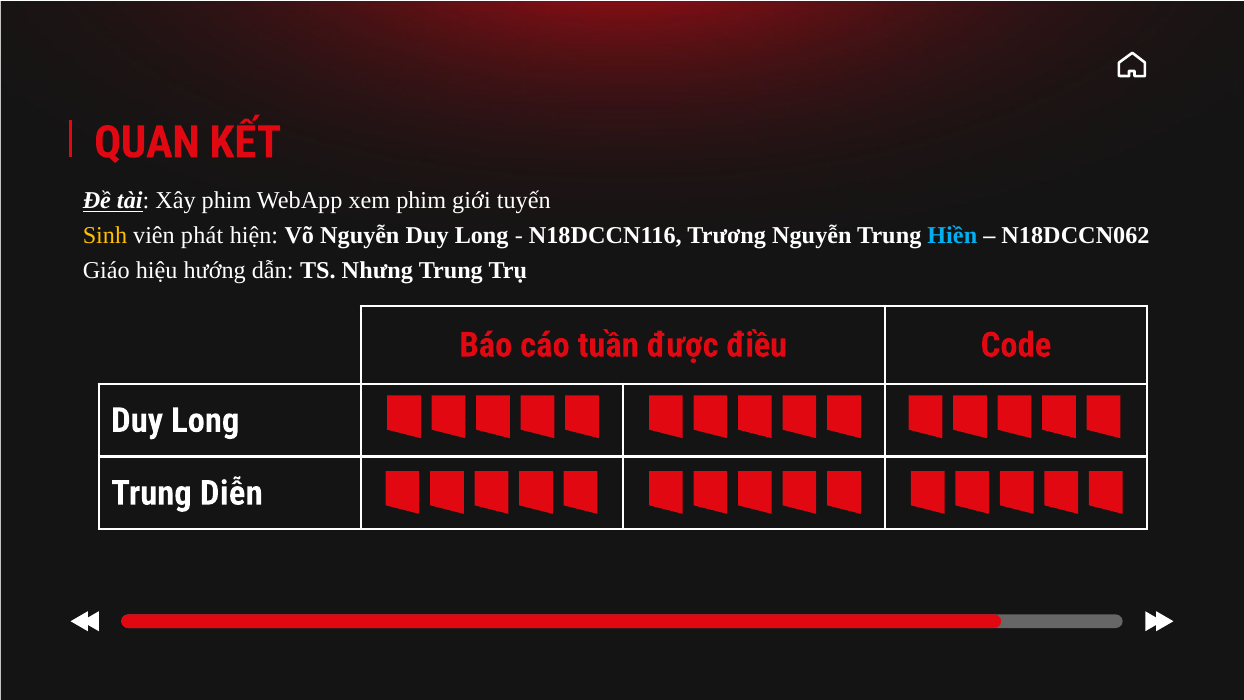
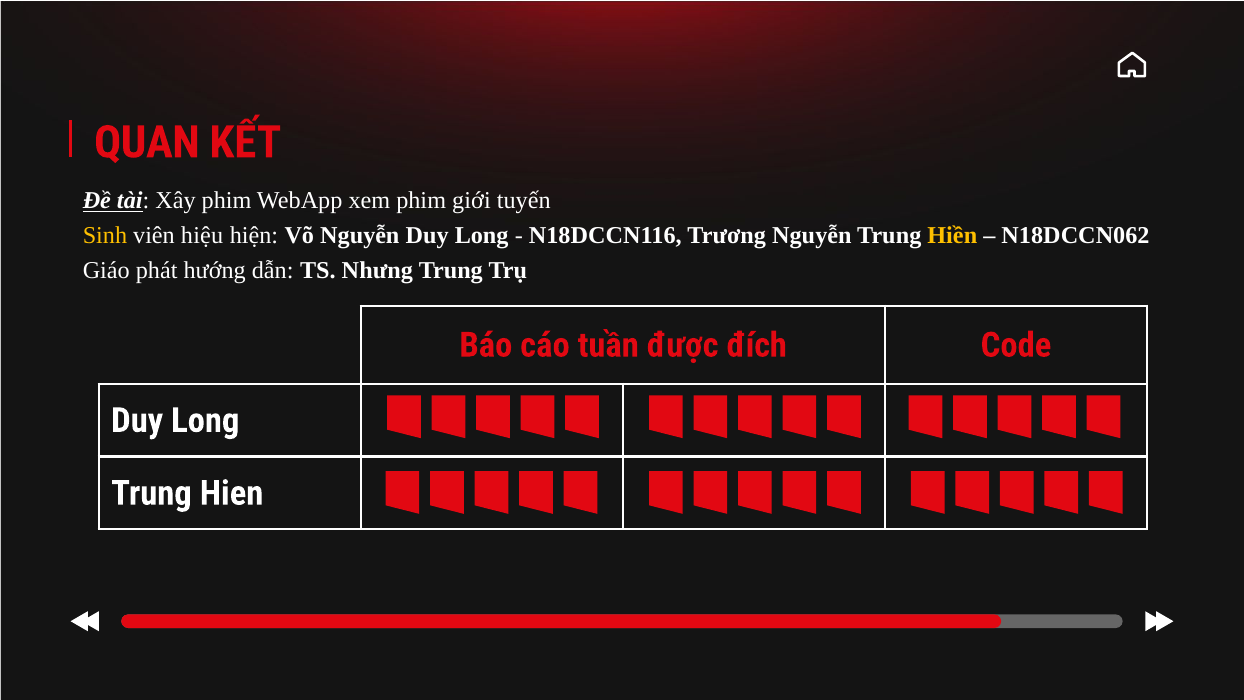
phát: phát -> hiệu (202, 236)
Hiền colour: light blue -> yellow (952, 236)
hiệu: hiệu -> phát (157, 270)
điều: điều -> đích (757, 345)
Diễn: Diễn -> Hien (232, 493)
